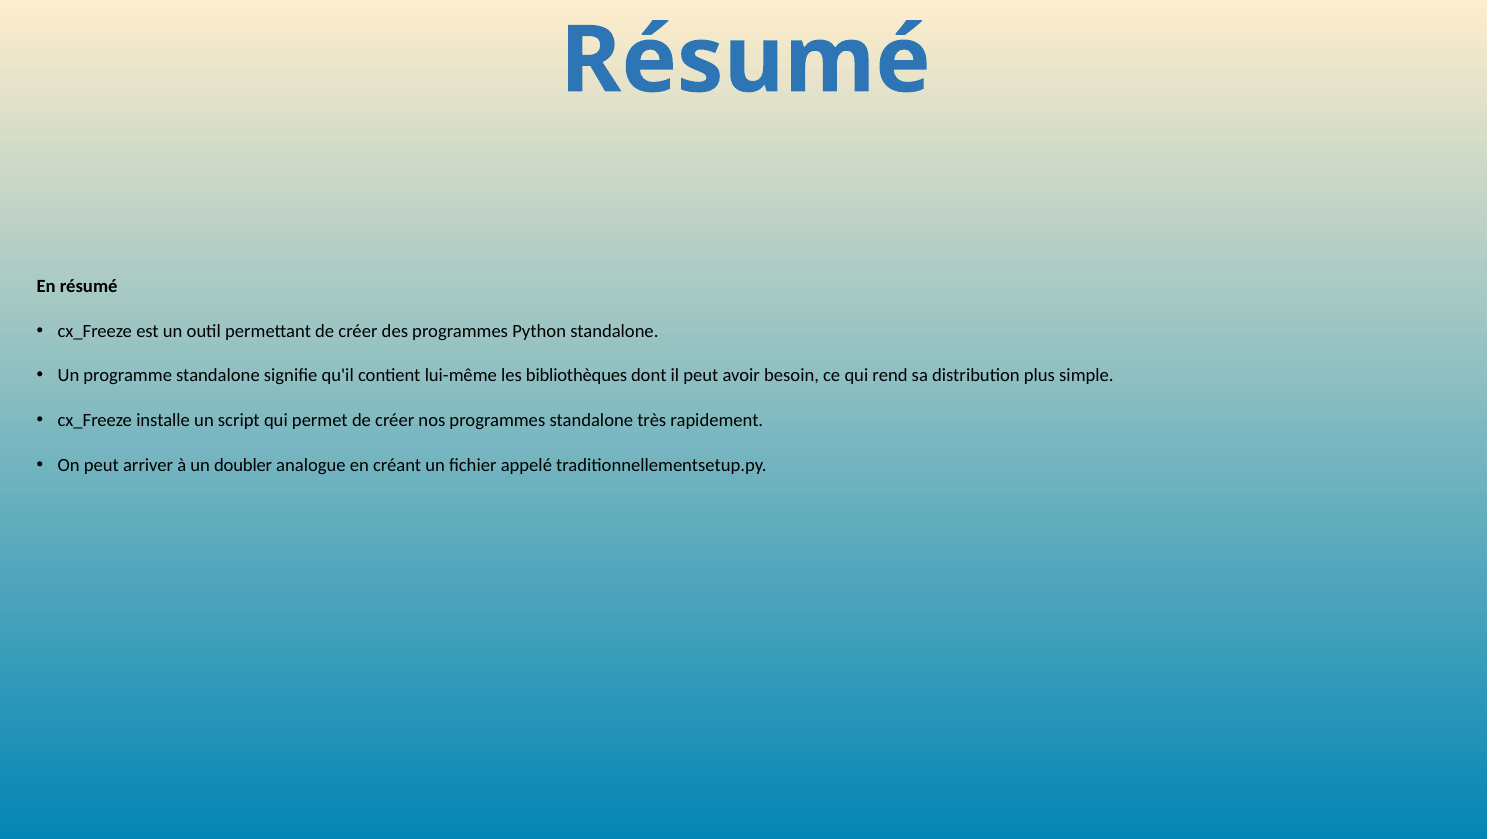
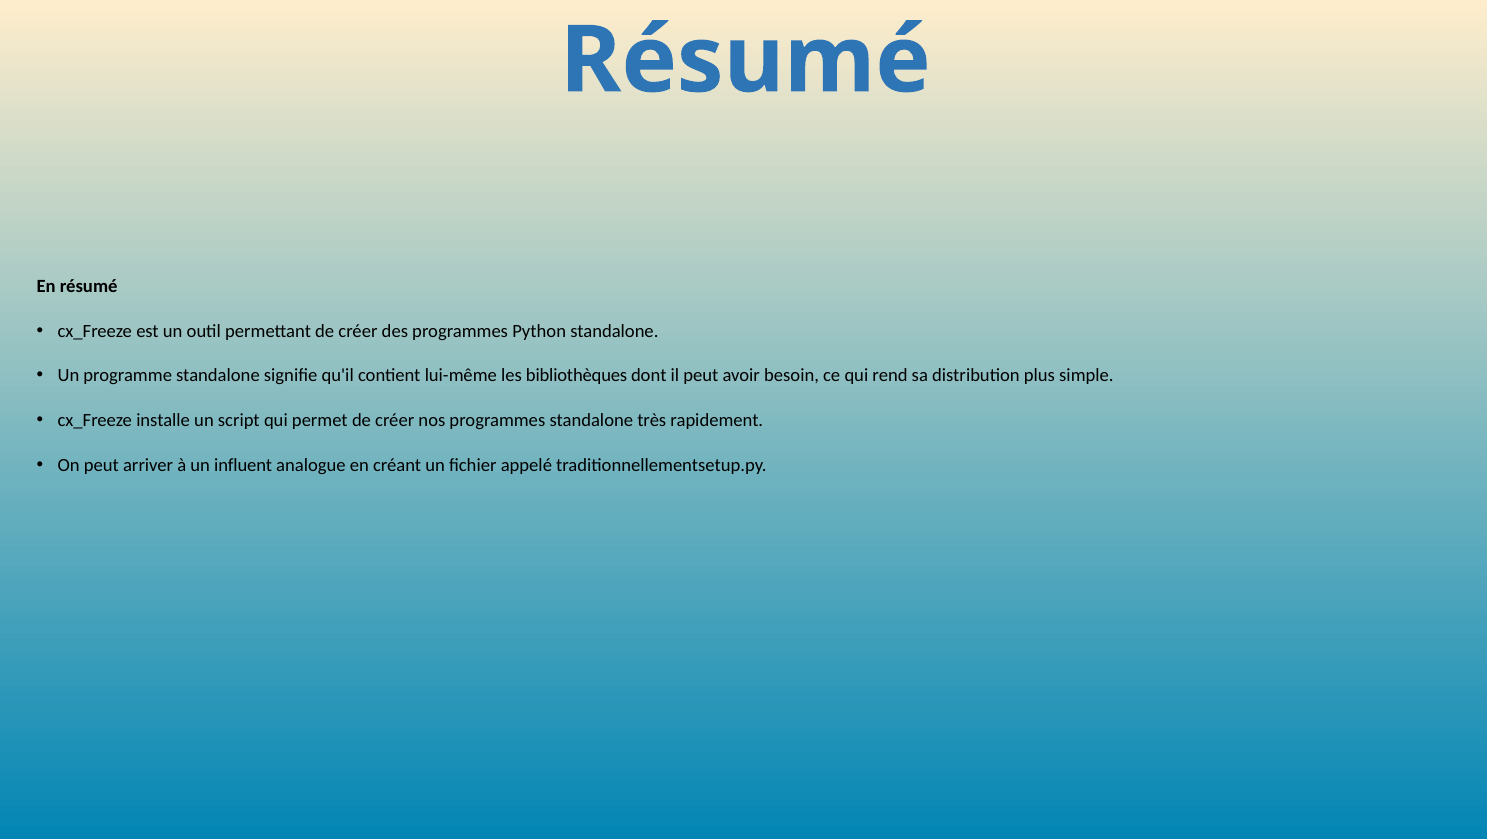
doubler: doubler -> influent (243, 465)
